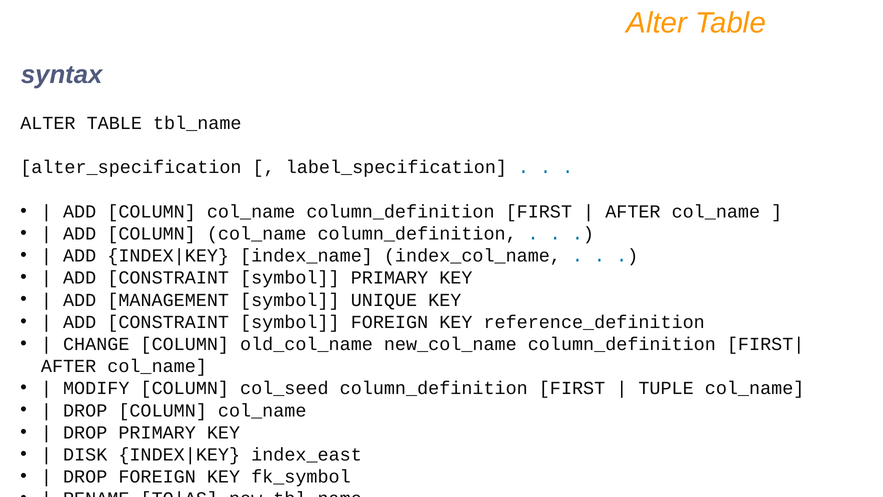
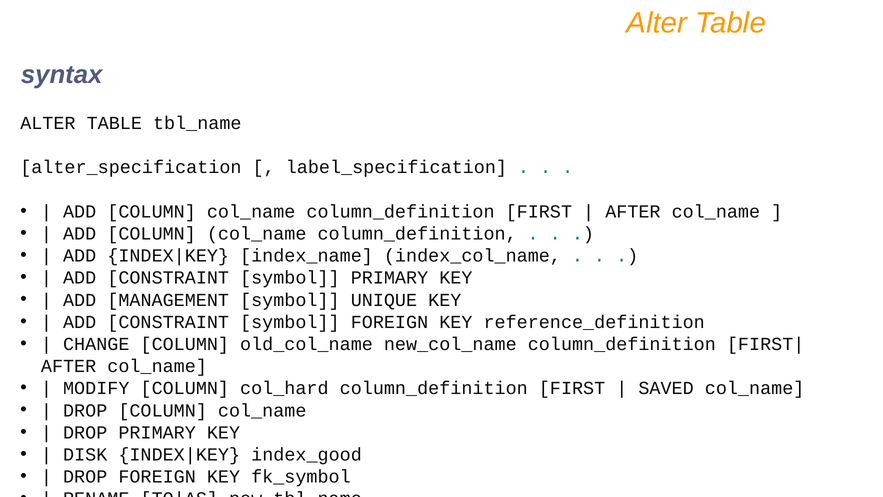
col_seed: col_seed -> col_hard (284, 388)
TUPLE: TUPLE -> SAVED (666, 388)
index_east: index_east -> index_good (307, 454)
